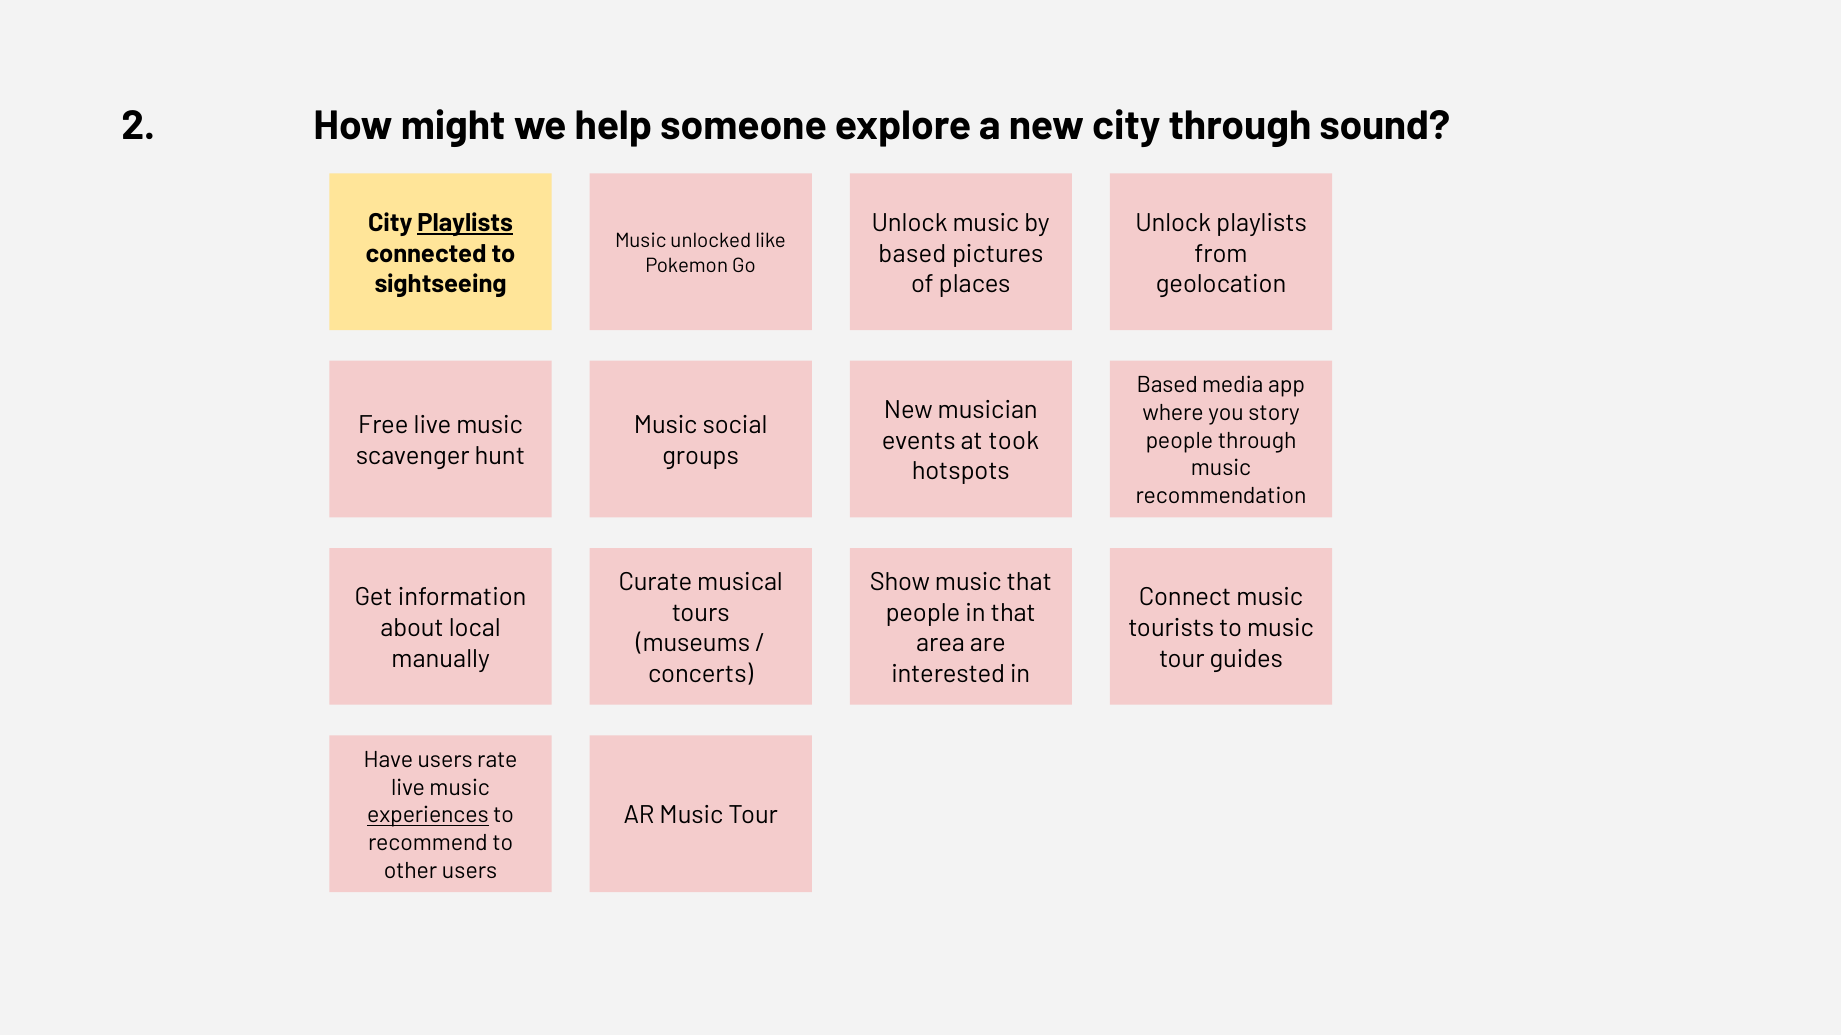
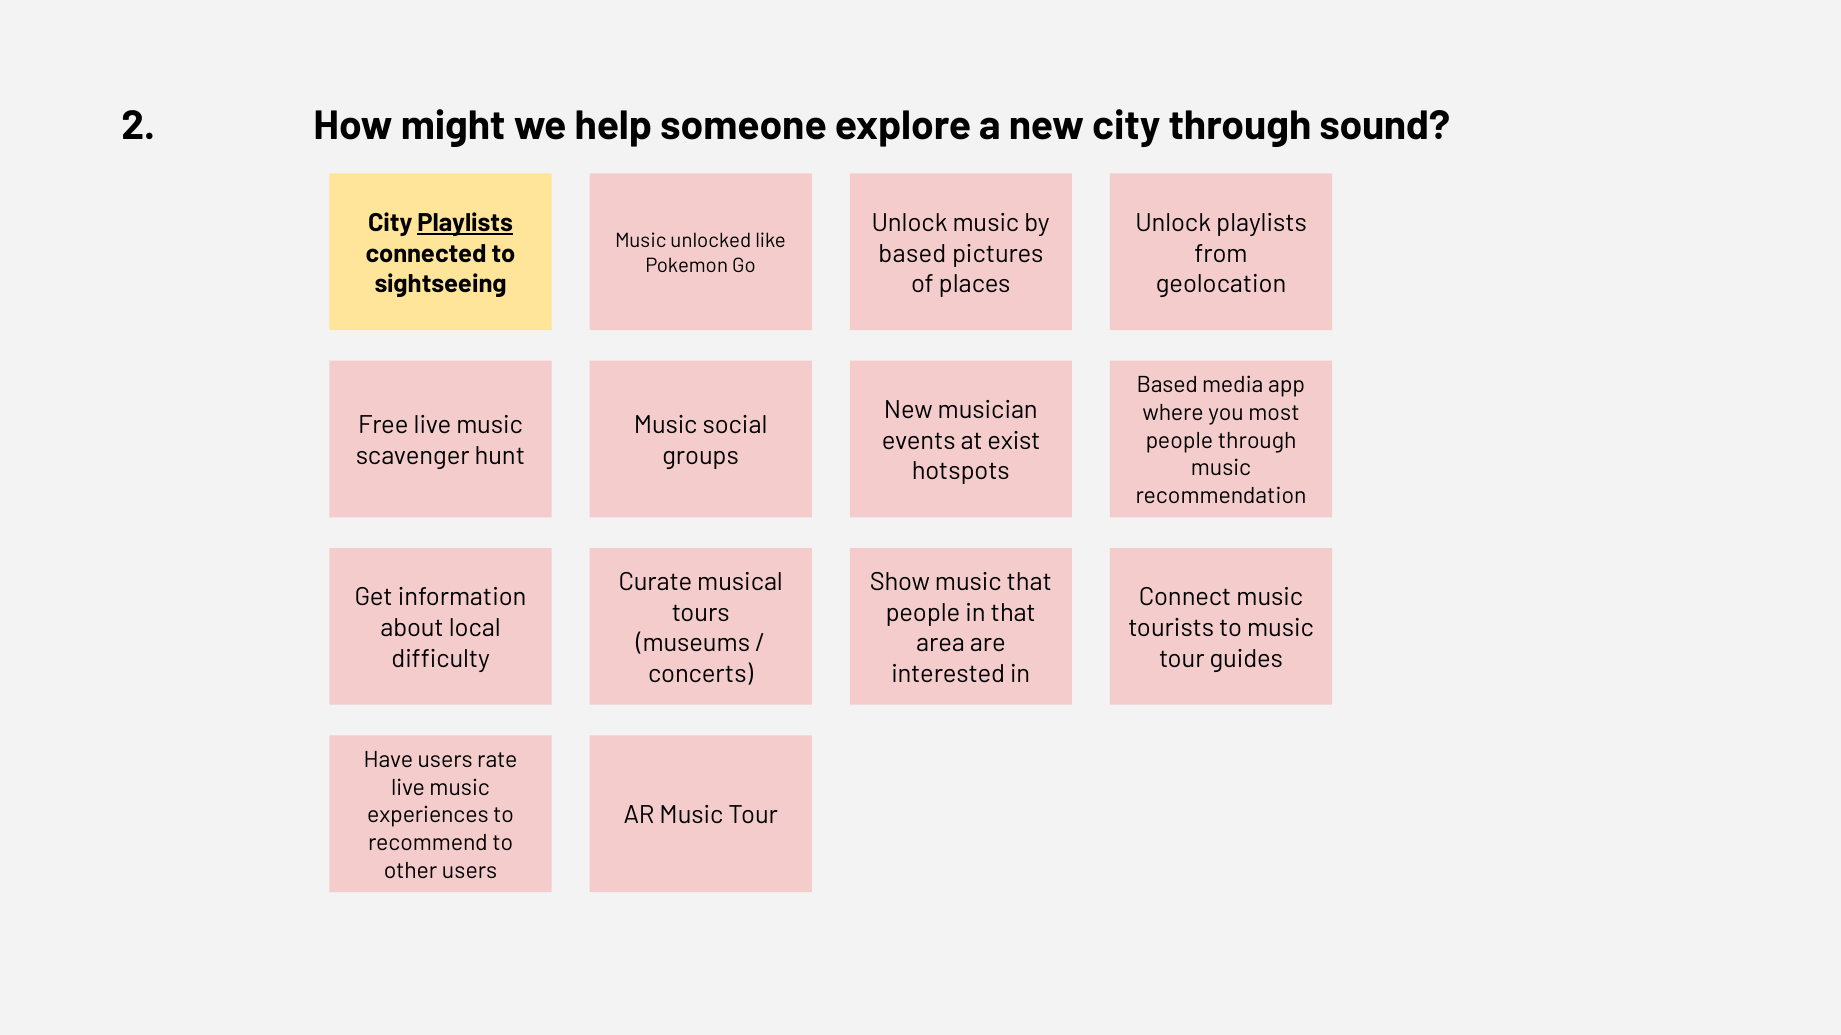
story: story -> most (1274, 413)
took: took -> exist (1014, 441)
manually: manually -> difficulty (441, 659)
experiences underline: present -> none (428, 816)
